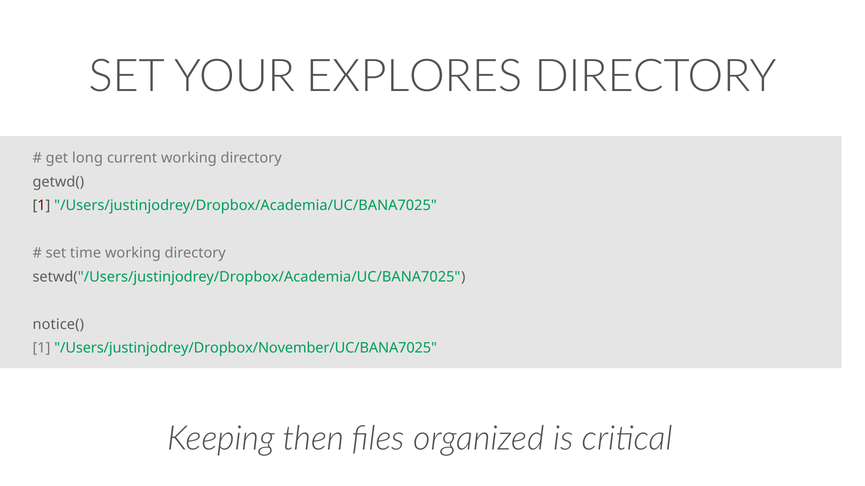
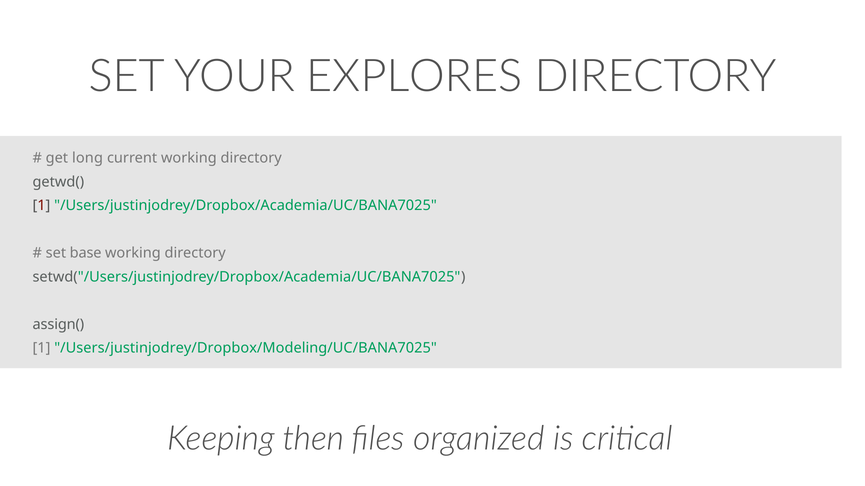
time: time -> base (86, 253)
notice(: notice( -> assign( (58, 325)
/Users/justinjodrey/Dropbox/November/UC/BANA7025: /Users/justinjodrey/Dropbox/November/UC/BANA7025 -> /Users/justinjodrey/Dropbox/Modeling/UC/BANA7025 (246, 349)
